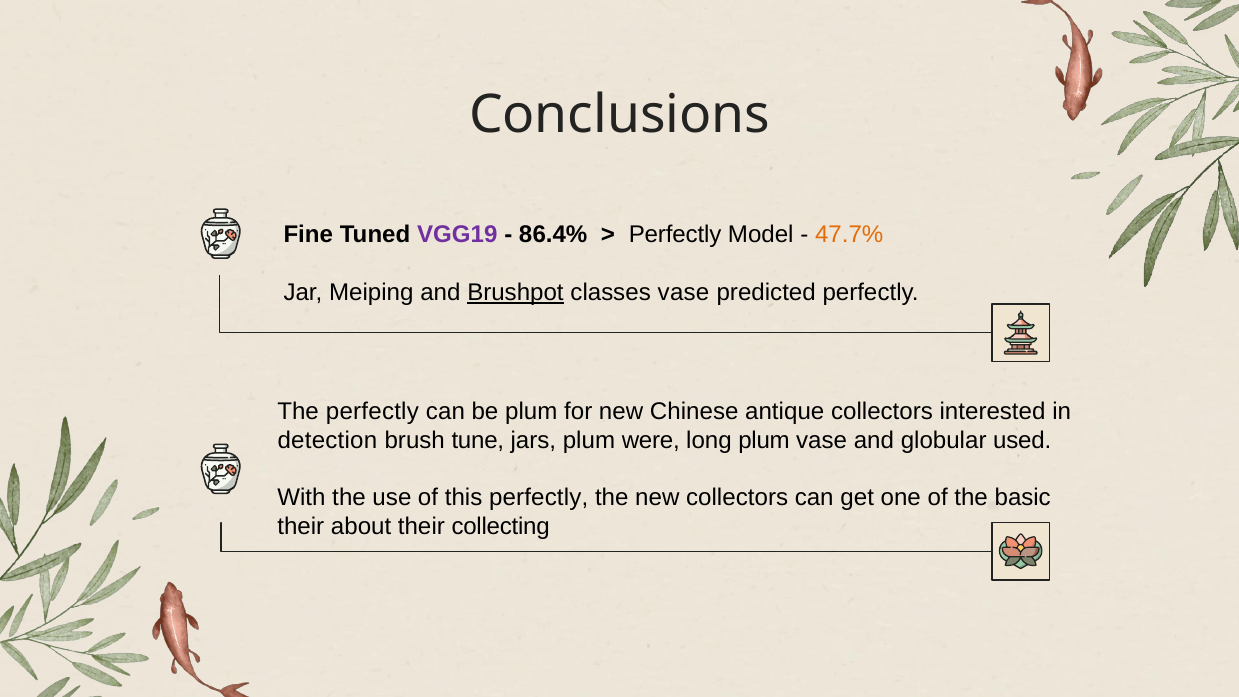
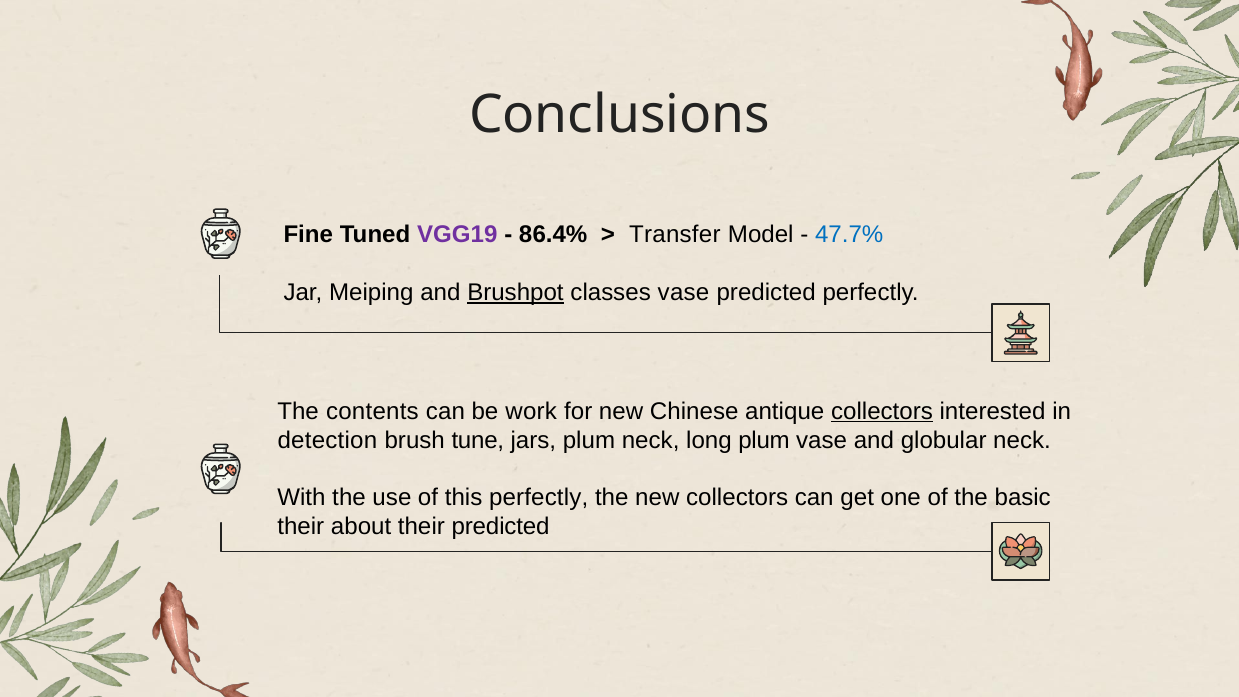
Perfectly: Perfectly -> Transfer (675, 235)
47.7% colour: orange -> blue (849, 235)
The perfectly: perfectly -> contents (372, 411)
be plum: plum -> work (531, 411)
collectors underline: none -> present (882, 411)
plum were: were -> neck (651, 440)
globular used: used -> neck (1022, 440)
their collecting: collecting -> predicted (501, 527)
